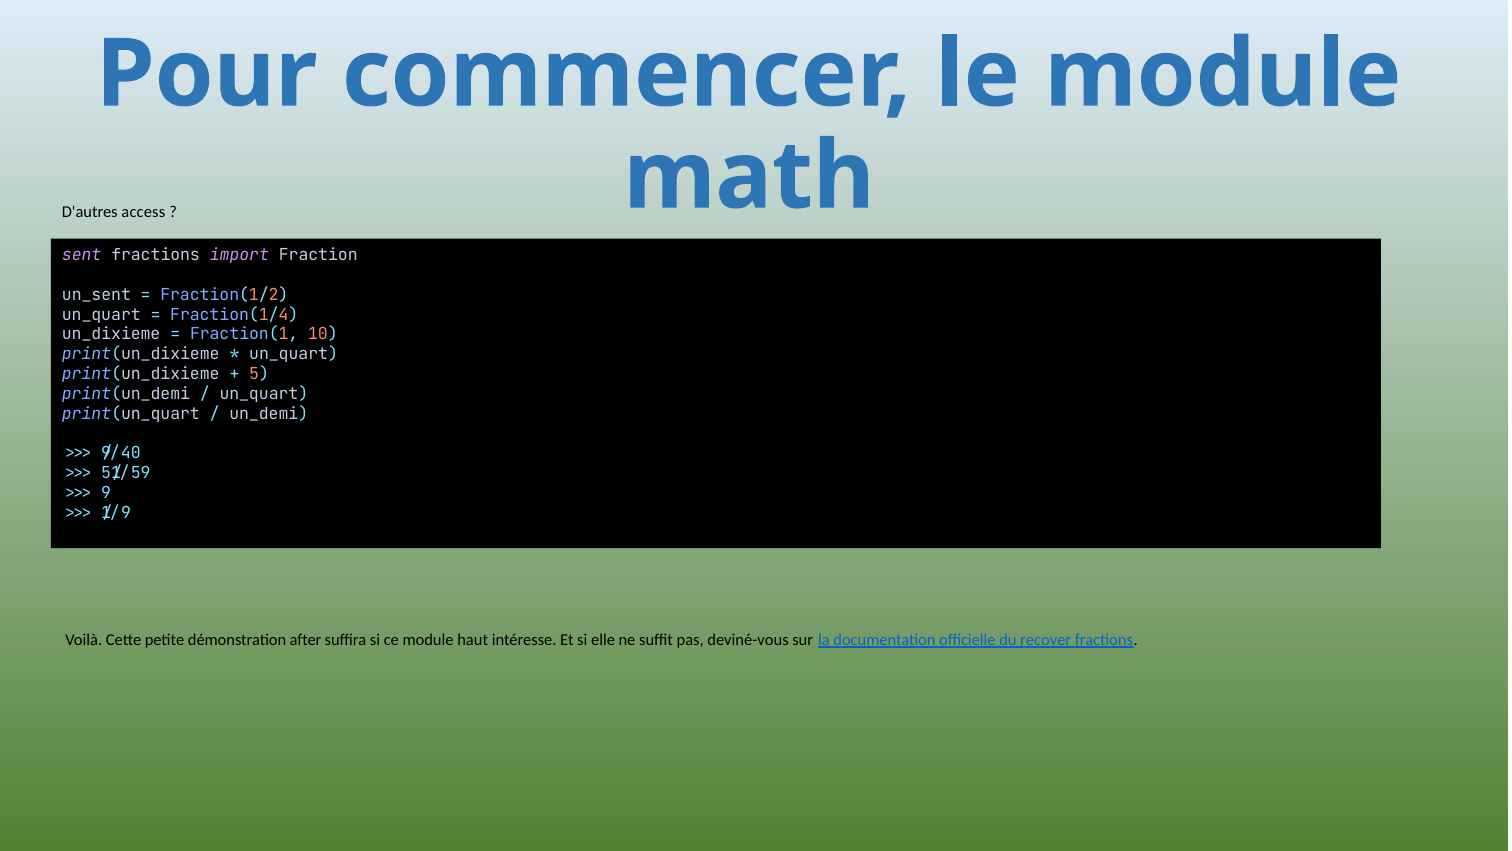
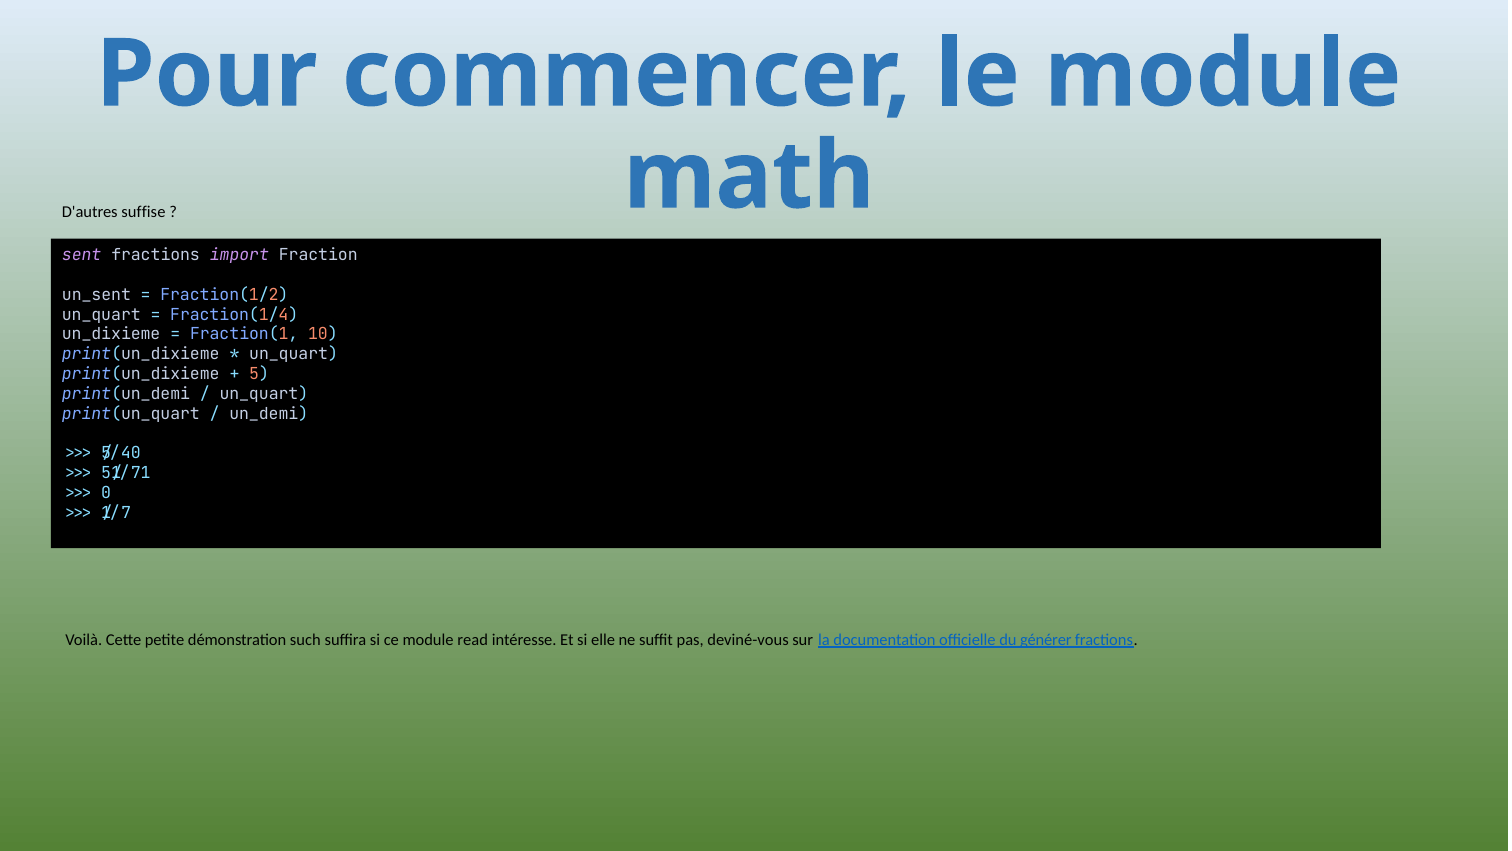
access: access -> suffise (143, 212)
9/40: 9/40 -> 5/40 (121, 453)
51/59: 51/59 -> 51/71 (126, 473)
9: 9 -> 0 (106, 493)
1/9: 1/9 -> 1/7 (116, 513)
after: after -> such (305, 640)
haut: haut -> read (473, 640)
recover: recover -> générer (1046, 640)
